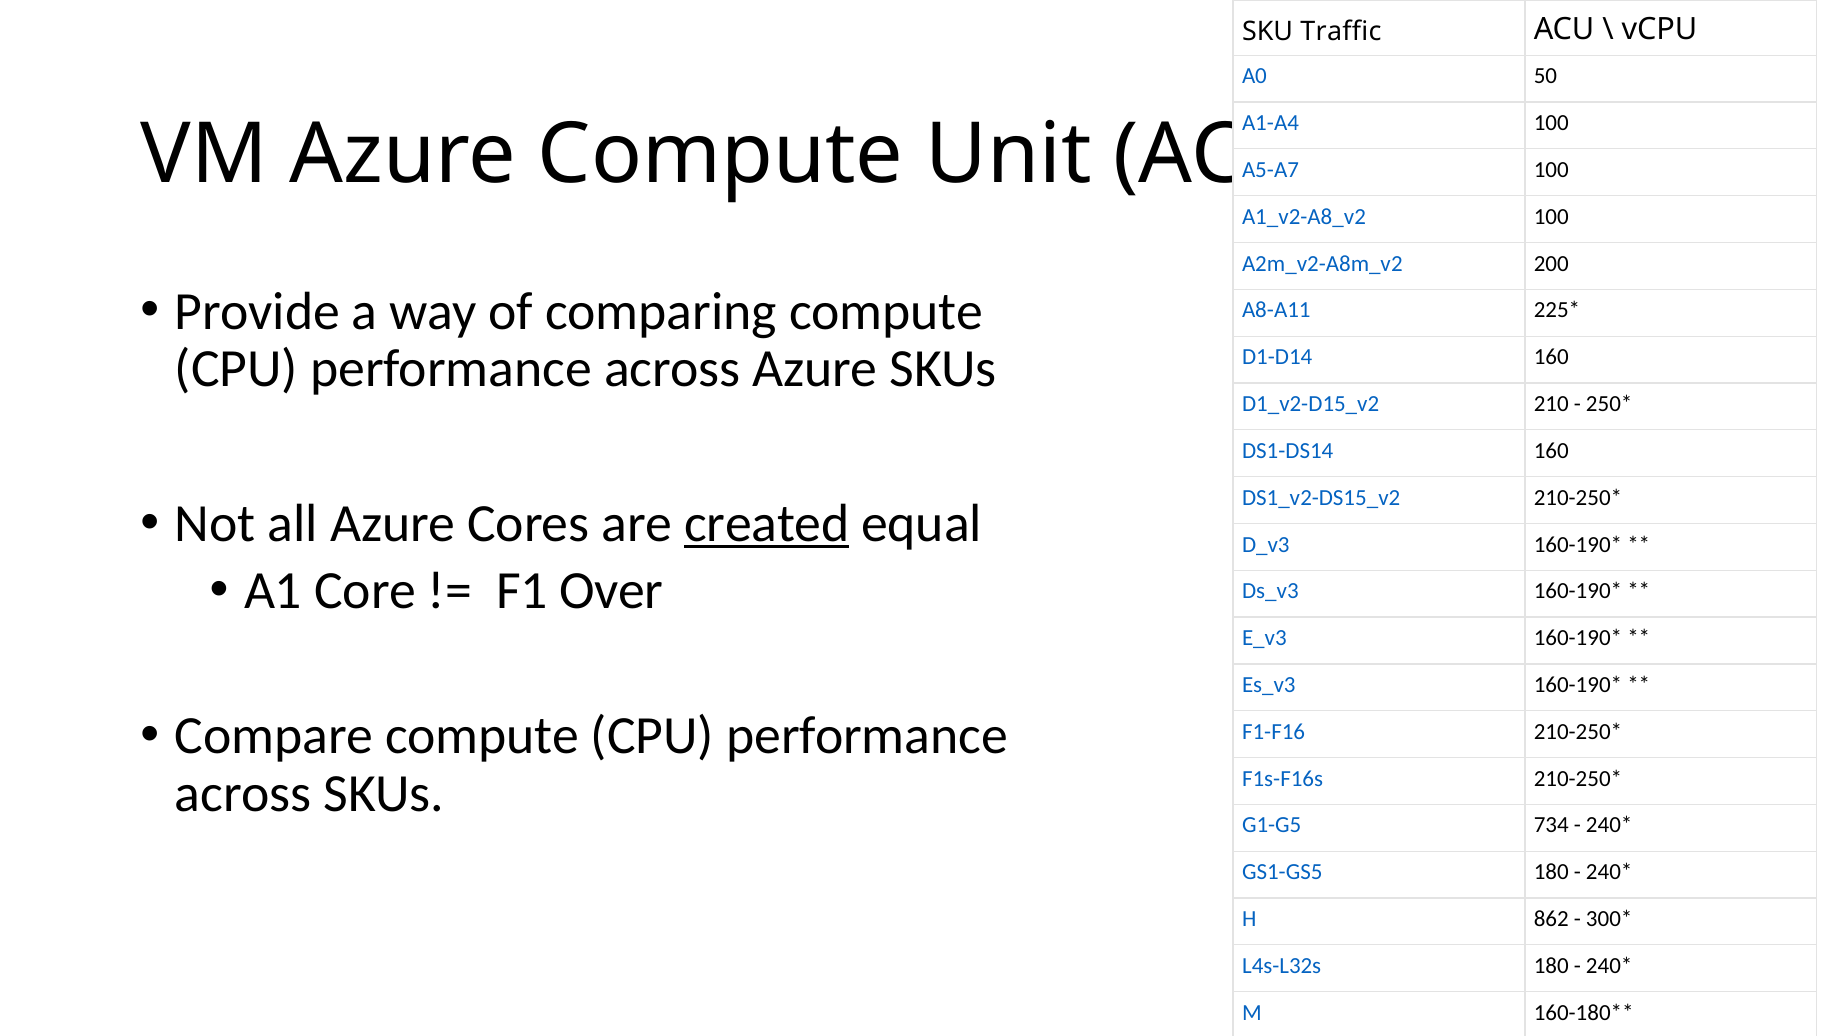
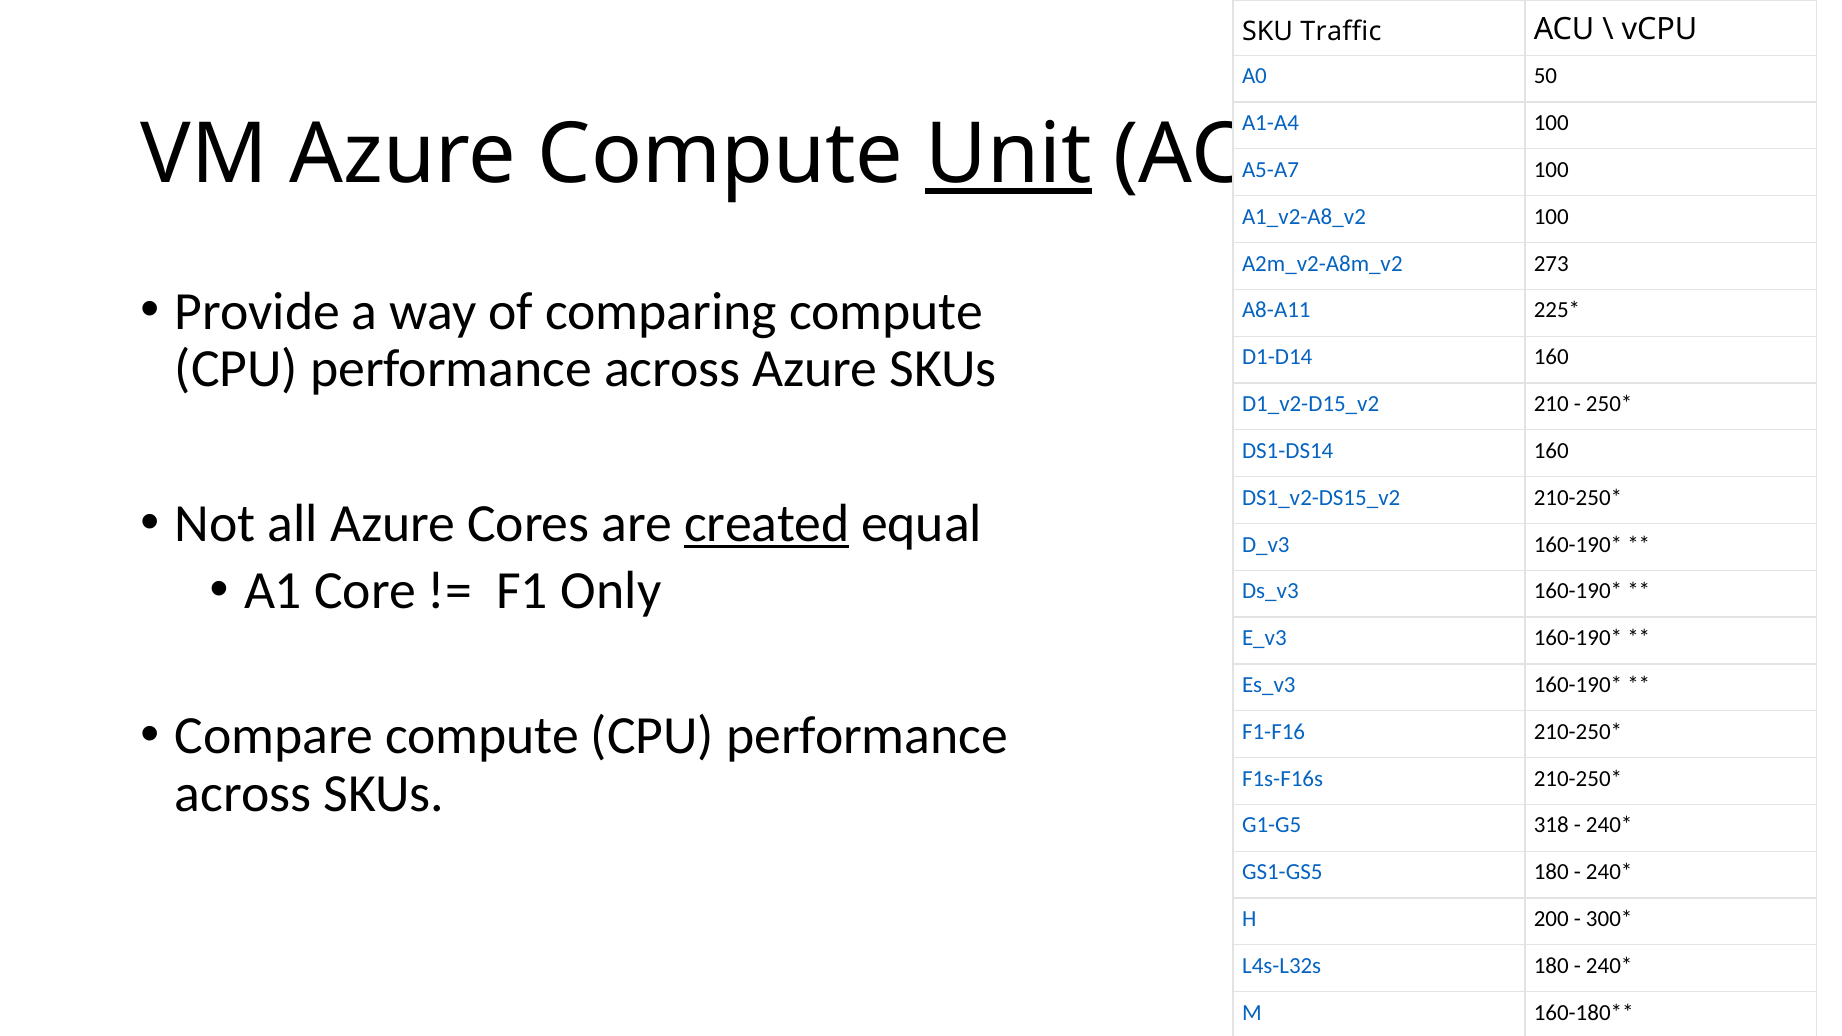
Unit underline: none -> present (1009, 155)
200: 200 -> 273 (1551, 264)
Over: Over -> Only (611, 591)
734: 734 -> 318 (1551, 825)
862: 862 -> 200 (1551, 919)
